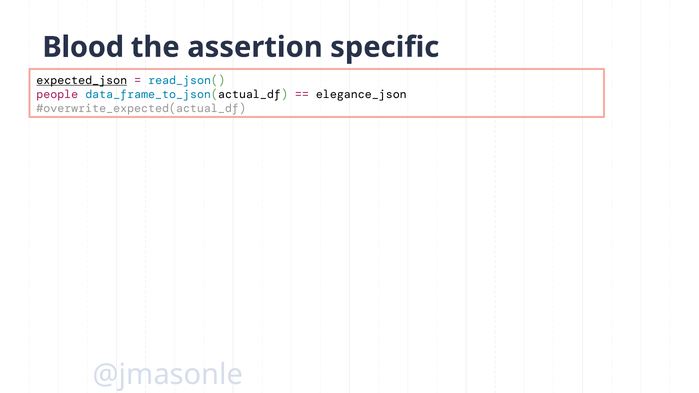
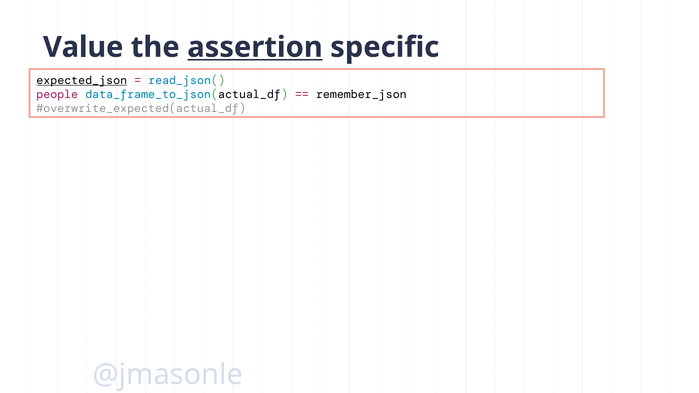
Blood: Blood -> Value (83, 47)
assertion underline: none -> present (255, 47)
elegance_json: elegance_json -> remember_json (361, 94)
